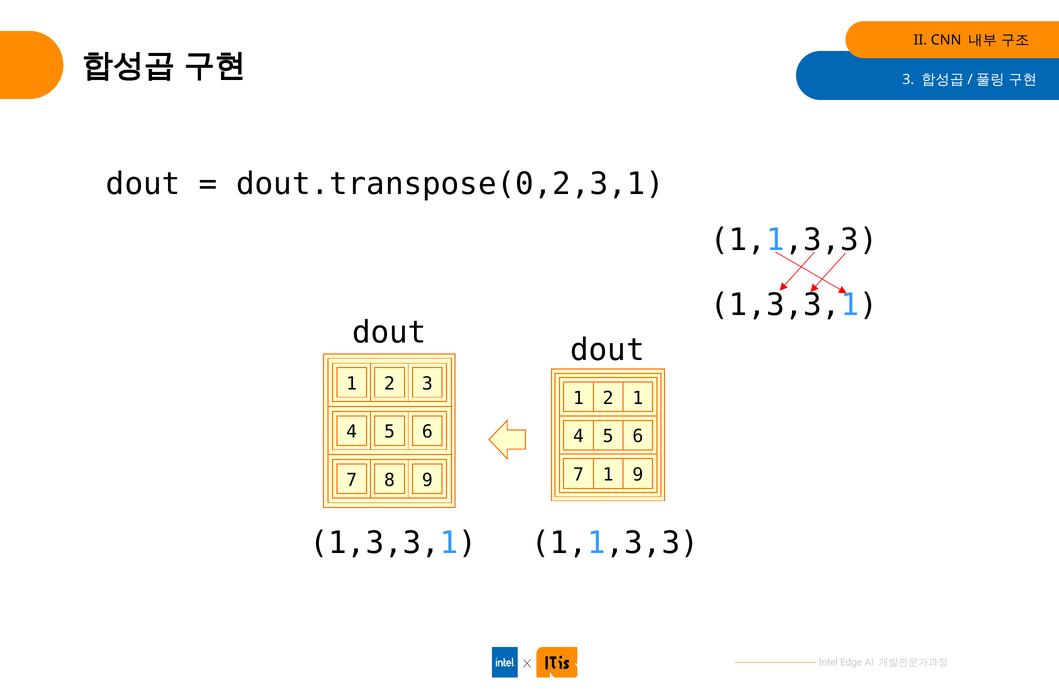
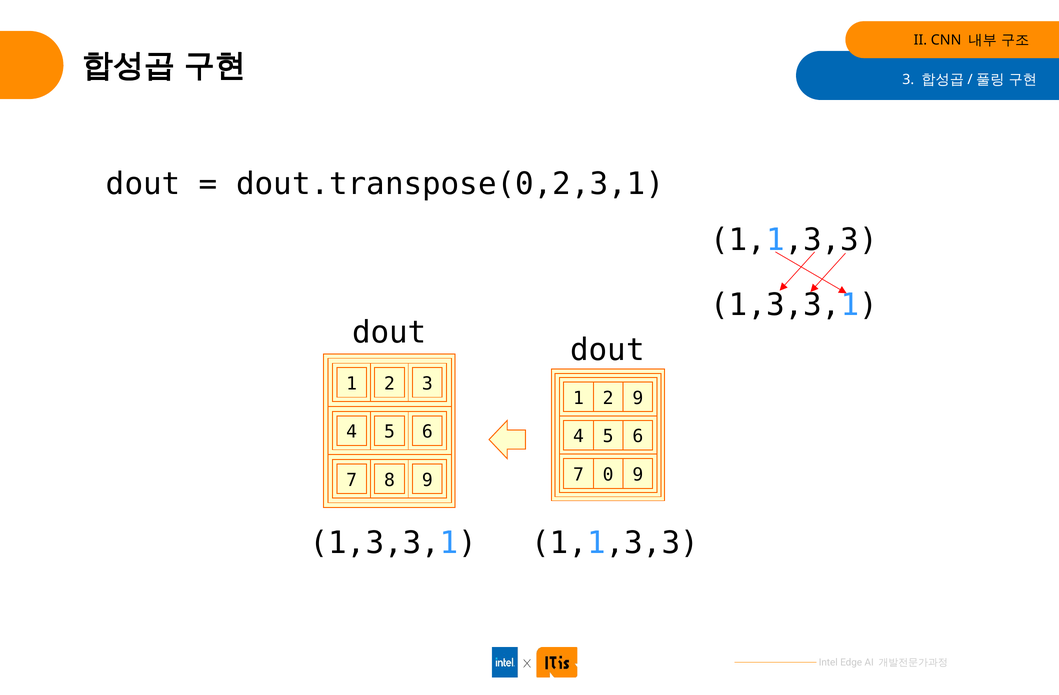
2 1: 1 -> 9 (638, 398)
7 1: 1 -> 0 (608, 475)
